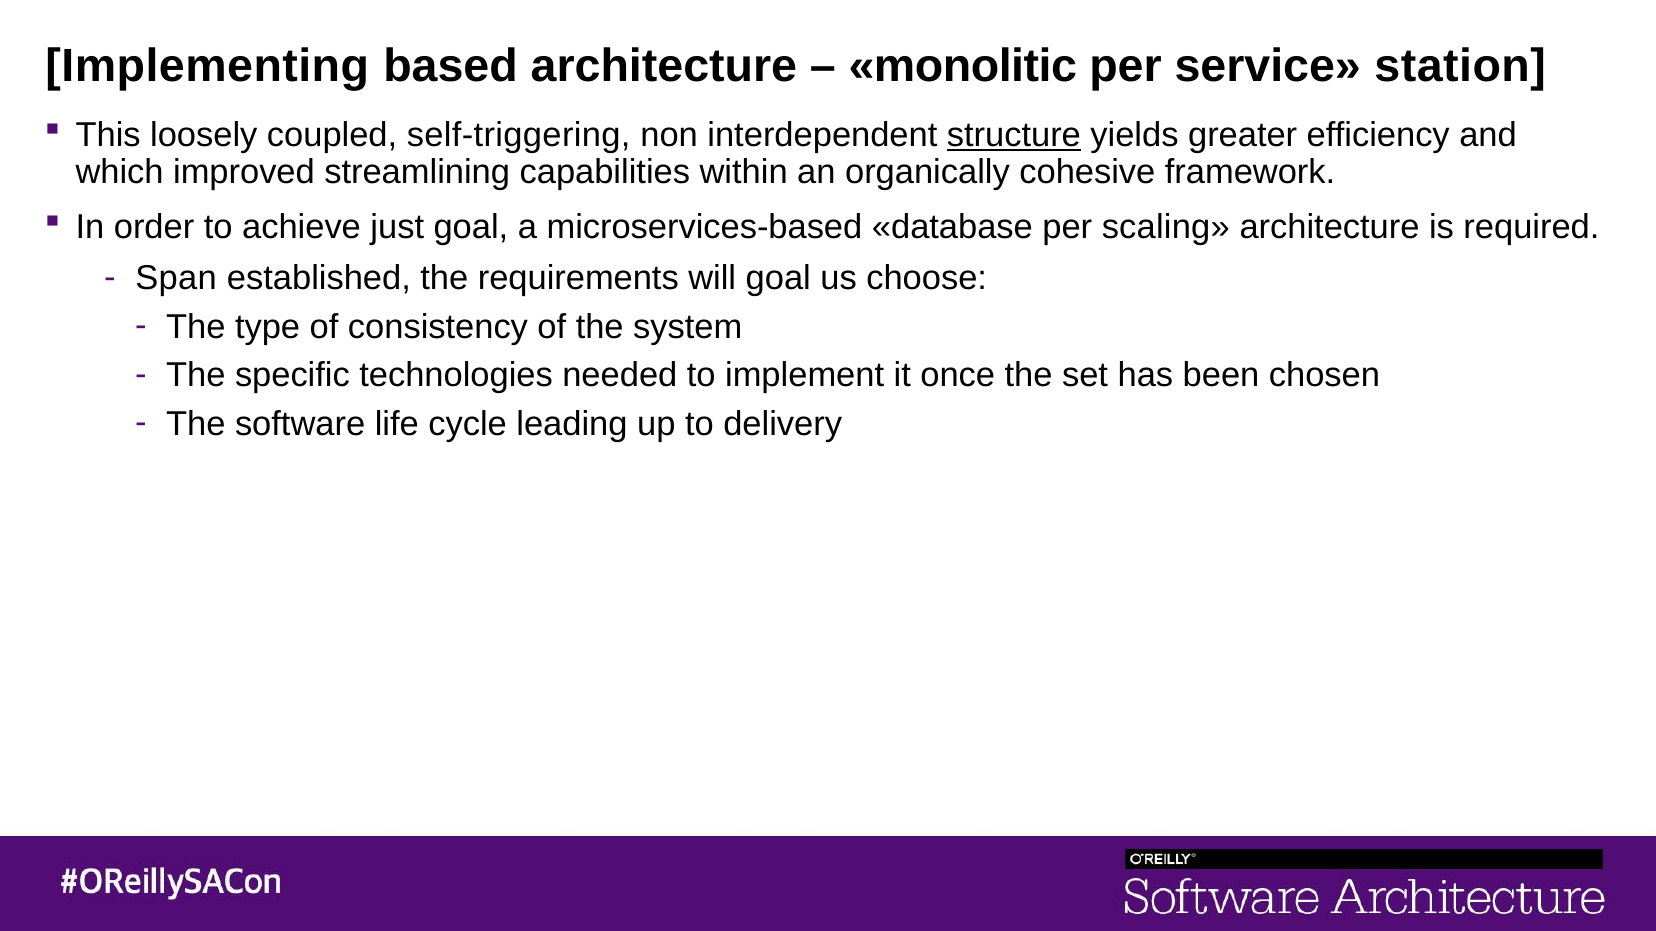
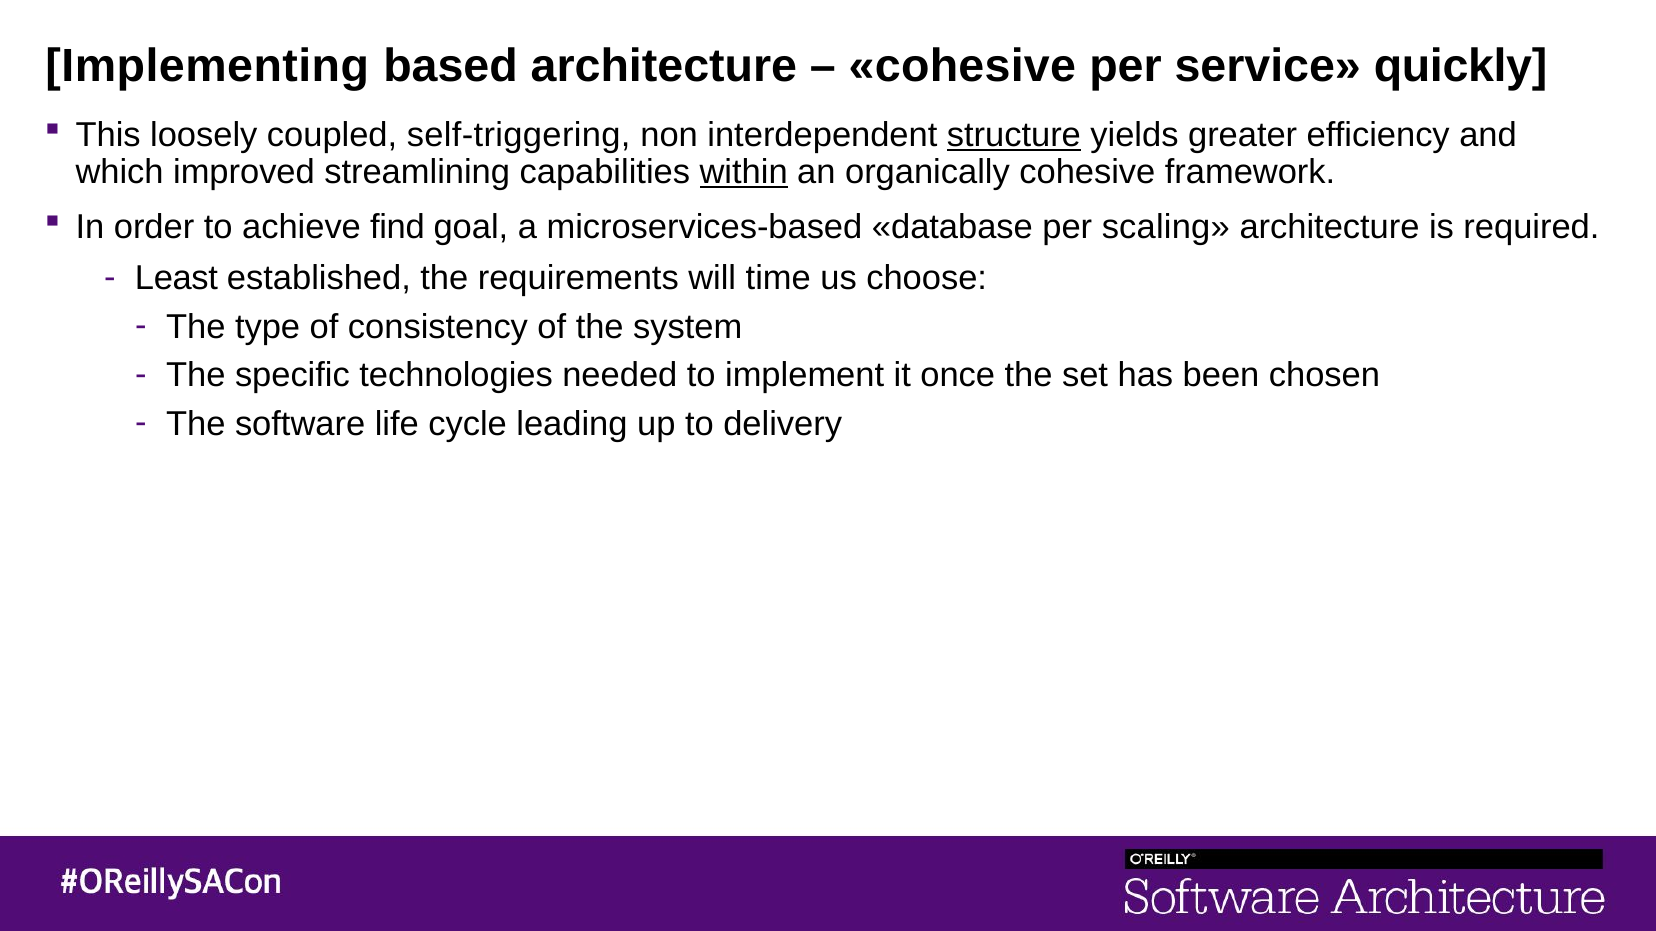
monolitic: monolitic -> cohesive (962, 66)
station: station -> quickly (1461, 66)
within underline: none -> present (744, 172)
just: just -> find (397, 228)
Span: Span -> Least (176, 279)
will goal: goal -> time (778, 279)
